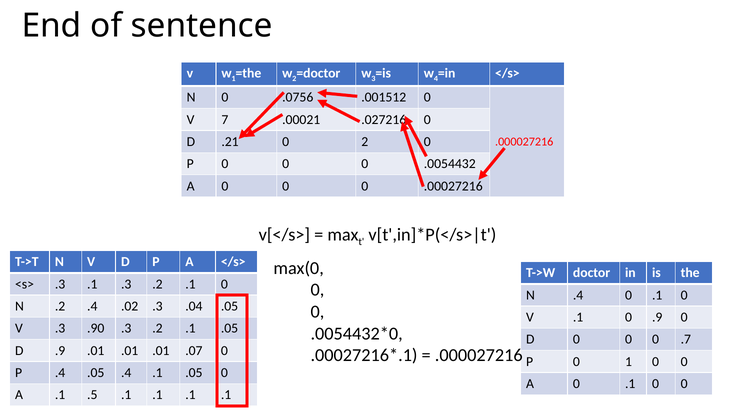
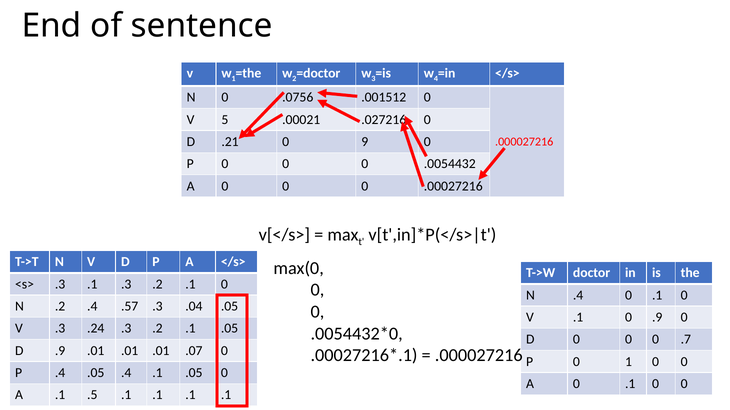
7: 7 -> 5 (225, 120)
0 2: 2 -> 9 (365, 142)
.02: .02 -> .57 (130, 307)
.90: .90 -> .24 (96, 329)
